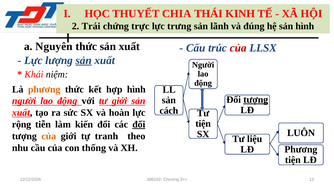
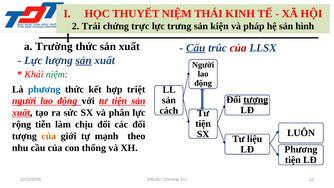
THUYẾT CHIA: CHIA -> NIỆM (177, 14)
lãnh: lãnh -> kiện (220, 26)
đúng: đúng -> pháp (254, 26)
Nguyên: Nguyên -> Trường (54, 46)
Cấu underline: none -> present (196, 48)
niệm colour: black -> green (57, 74)
phương colour: orange -> blue (44, 89)
hợp hình: hình -> triệt (136, 89)
với tư giới: giới -> tiện (119, 101)
hoàn: hoàn -> phân (119, 113)
kiến: kiến -> chịu (84, 124)
đối underline: present -> none (139, 124)
tranh: tranh -> mạnh (107, 136)
